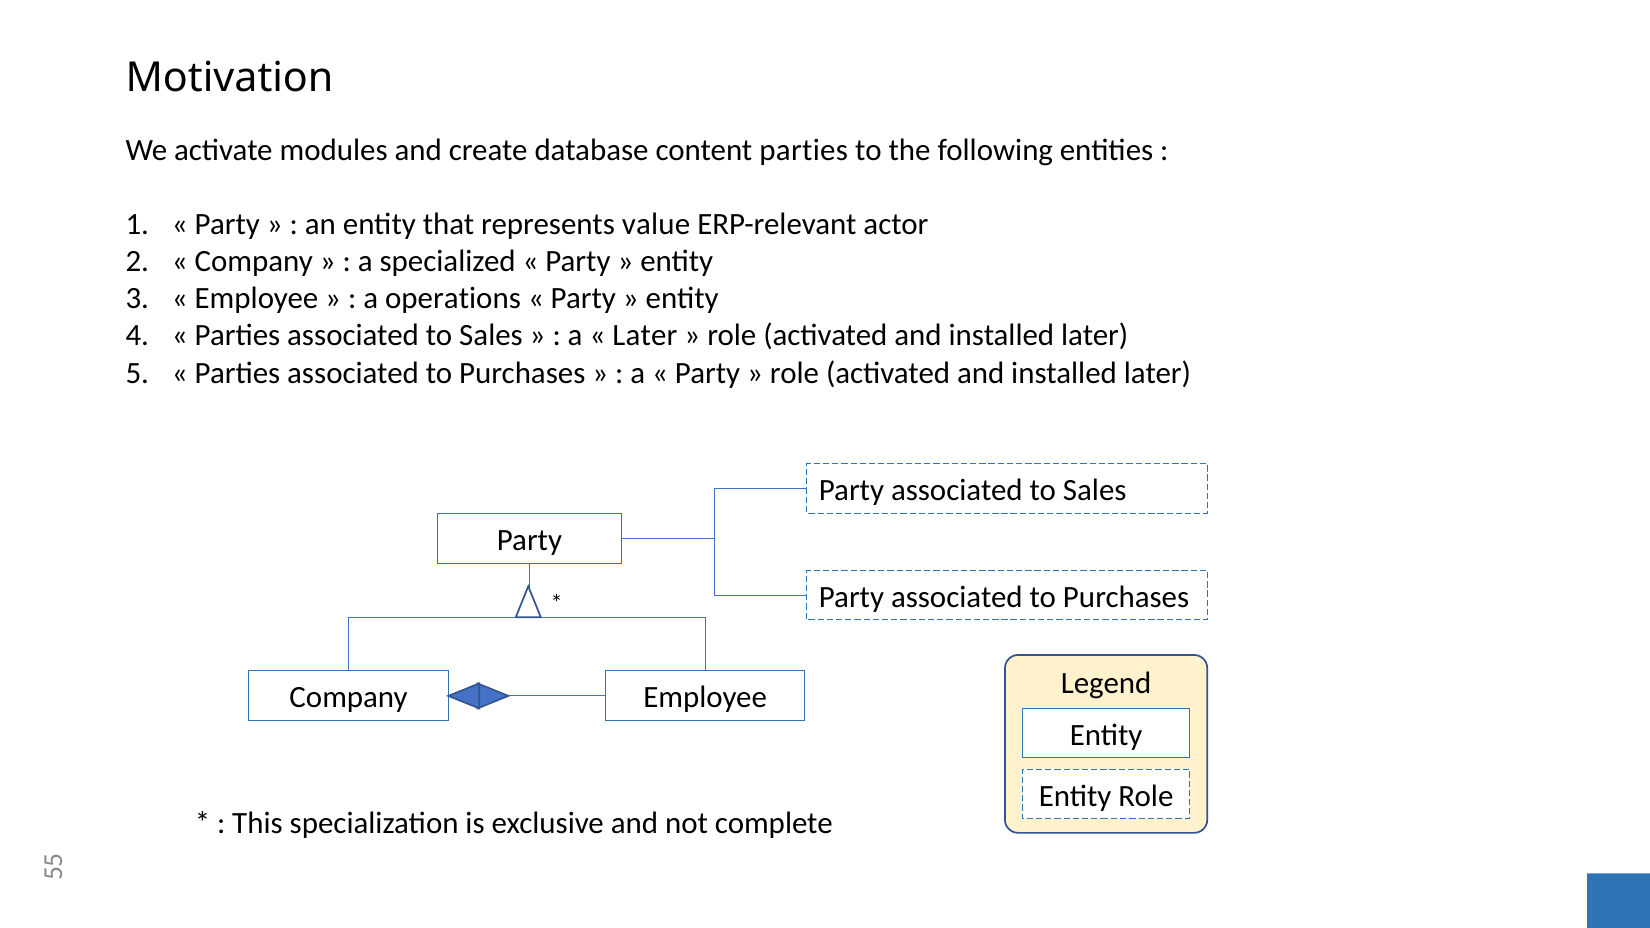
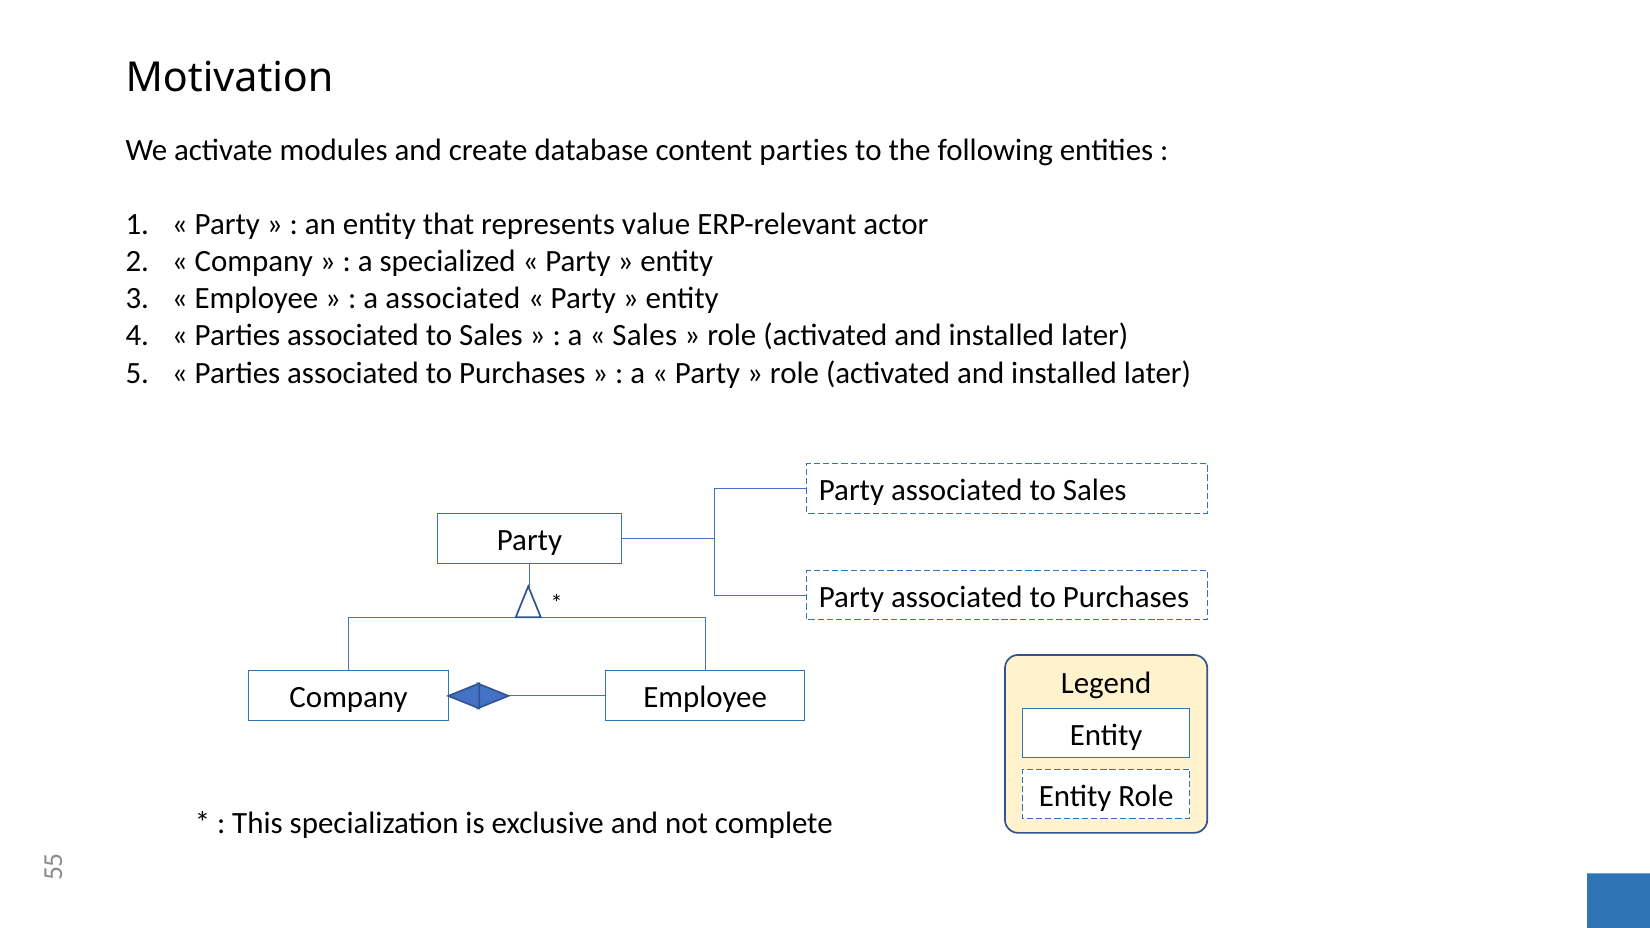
a operations: operations -> associated (453, 299)
Later: Later -> Sales (645, 336)
